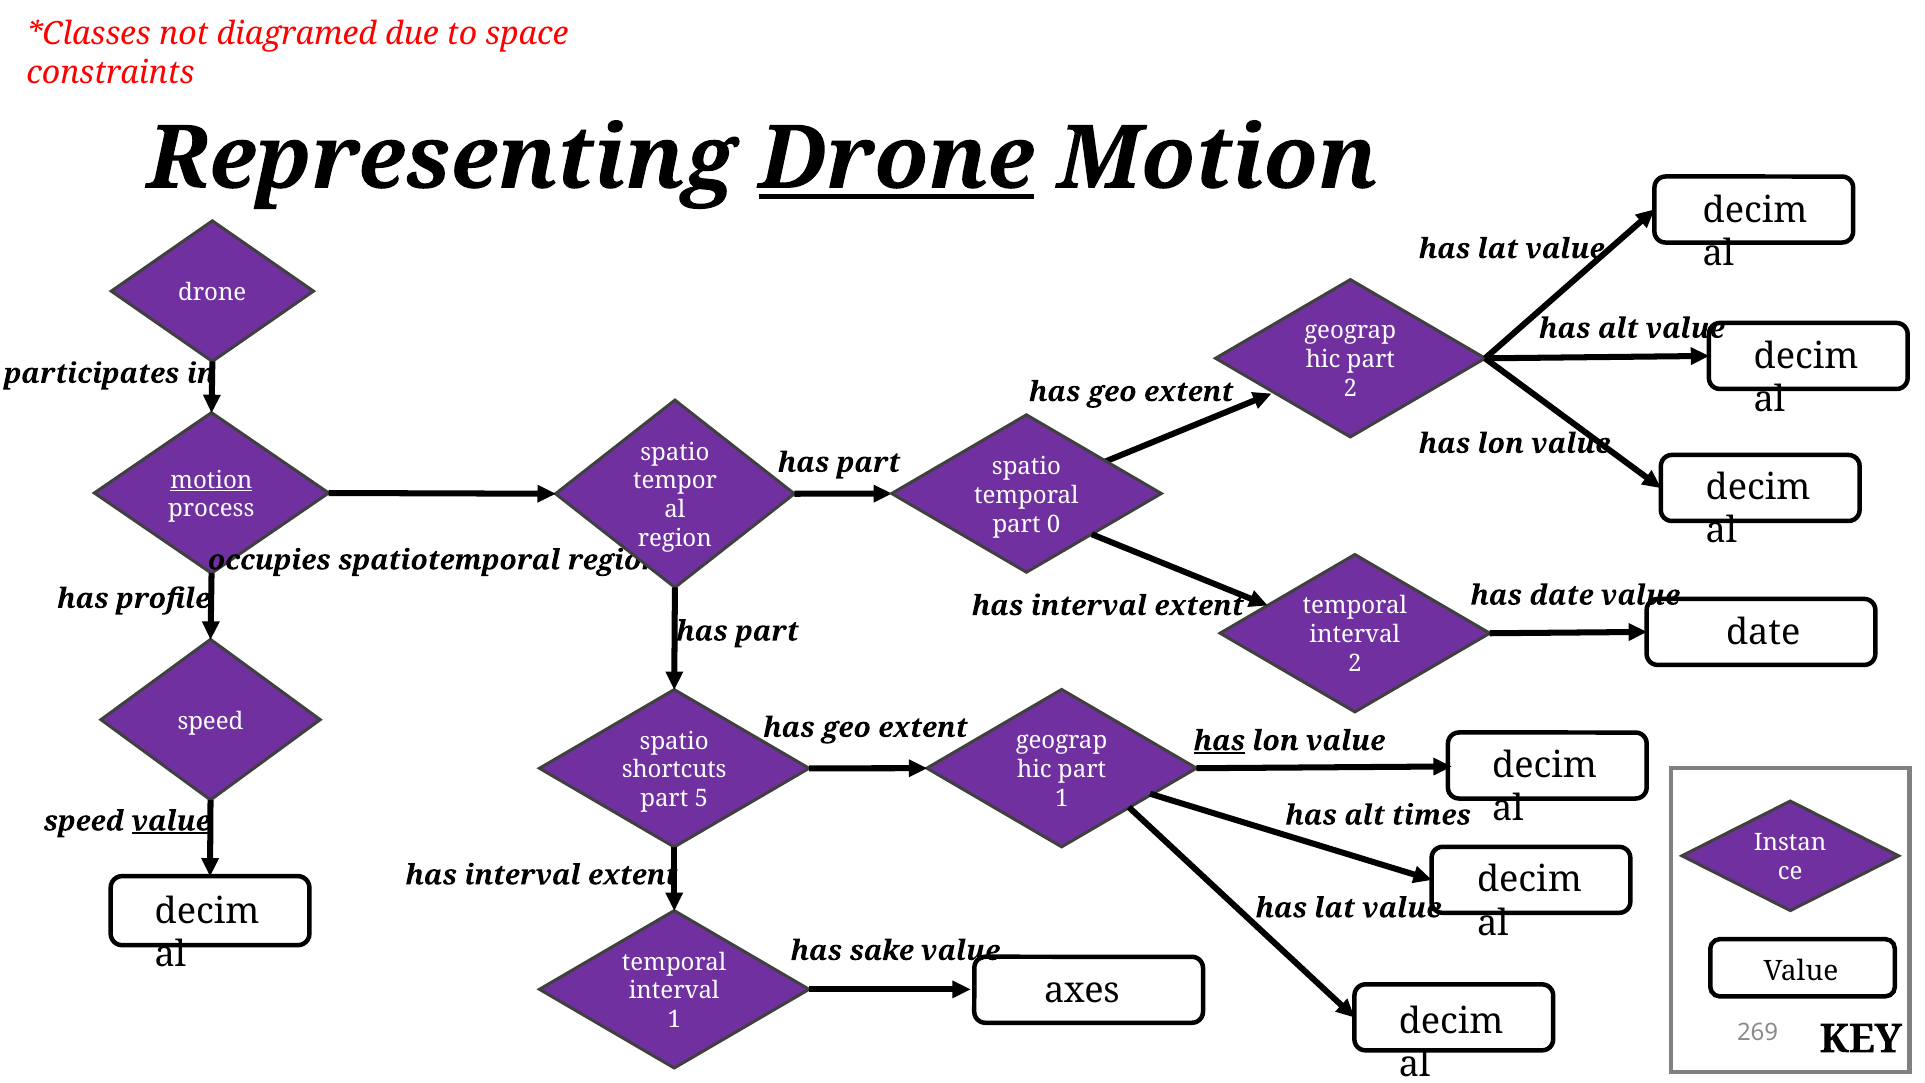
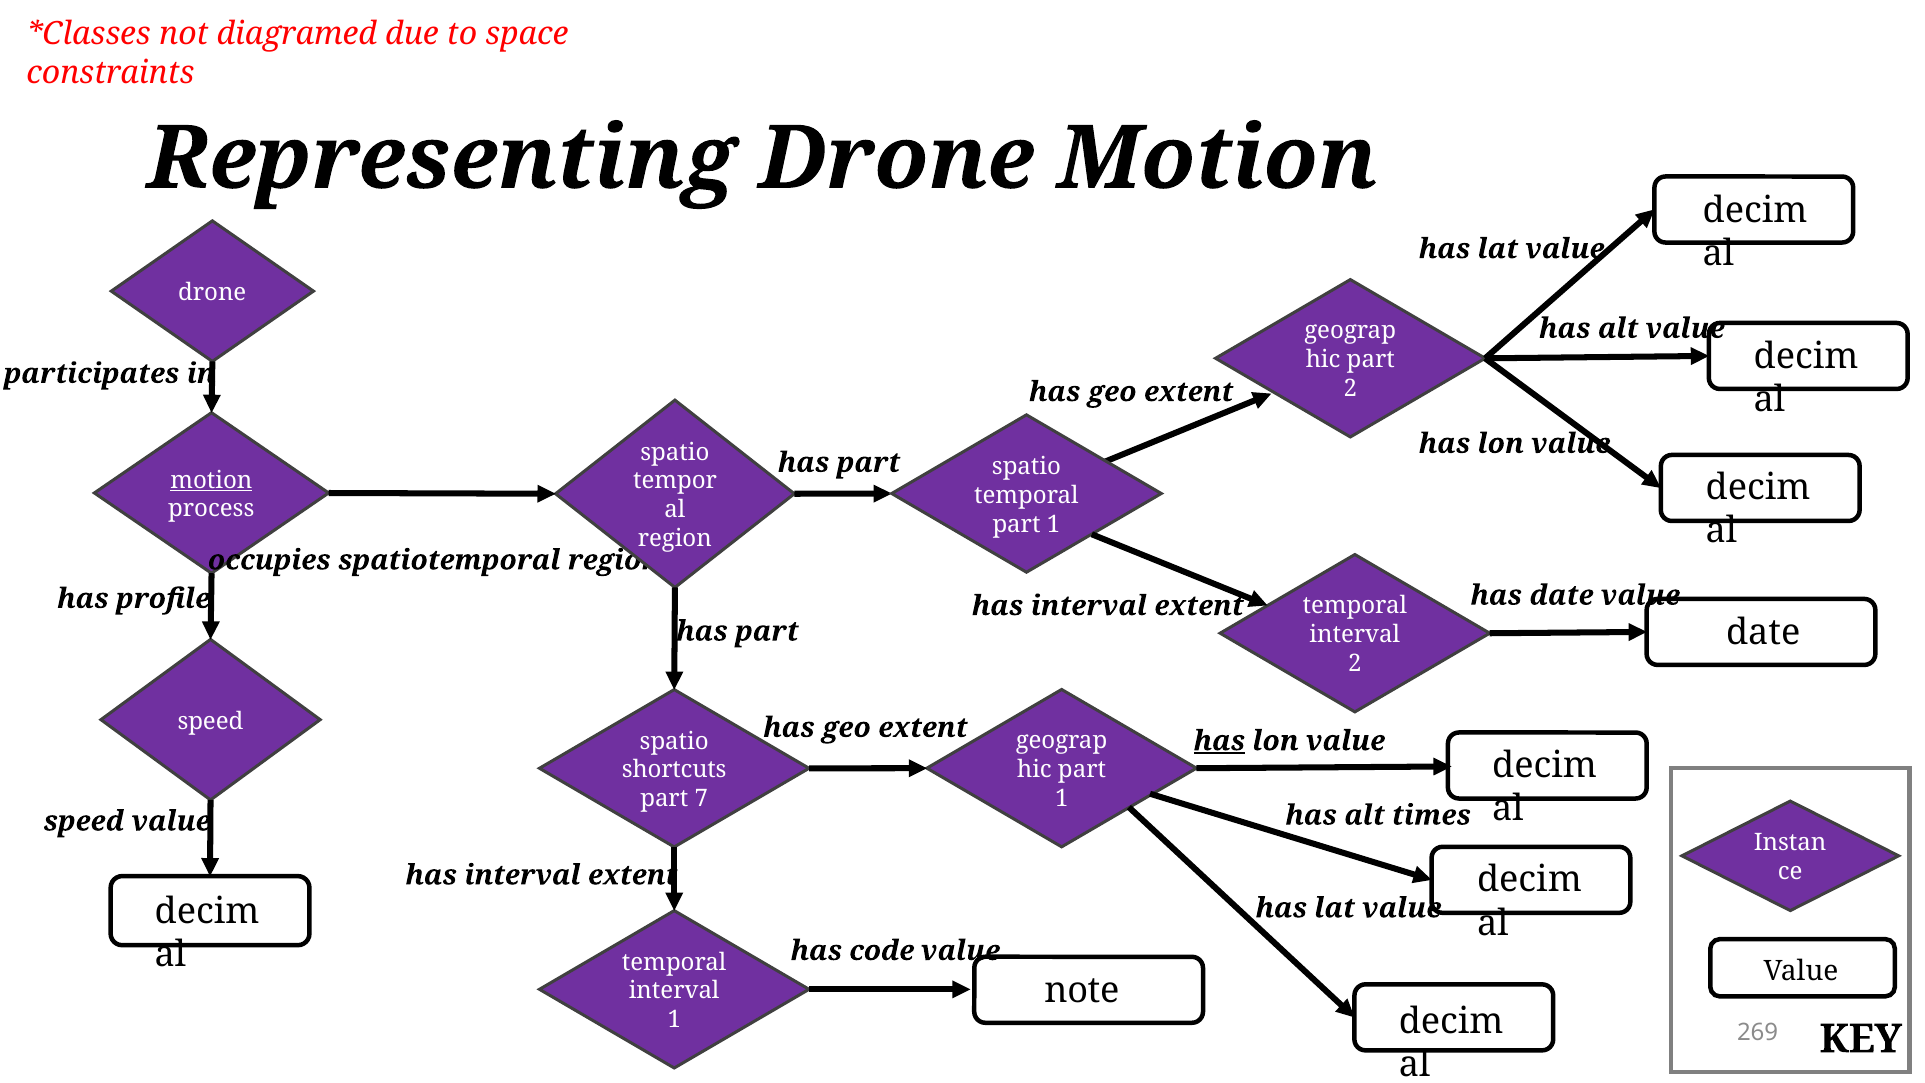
Drone underline: present -> none (896, 159)
0: 0 -> 1 (1054, 524)
5: 5 -> 7 (701, 799)
value underline: present -> none (171, 821)
sake: sake -> code (882, 951)
axes: axes -> note (1082, 990)
